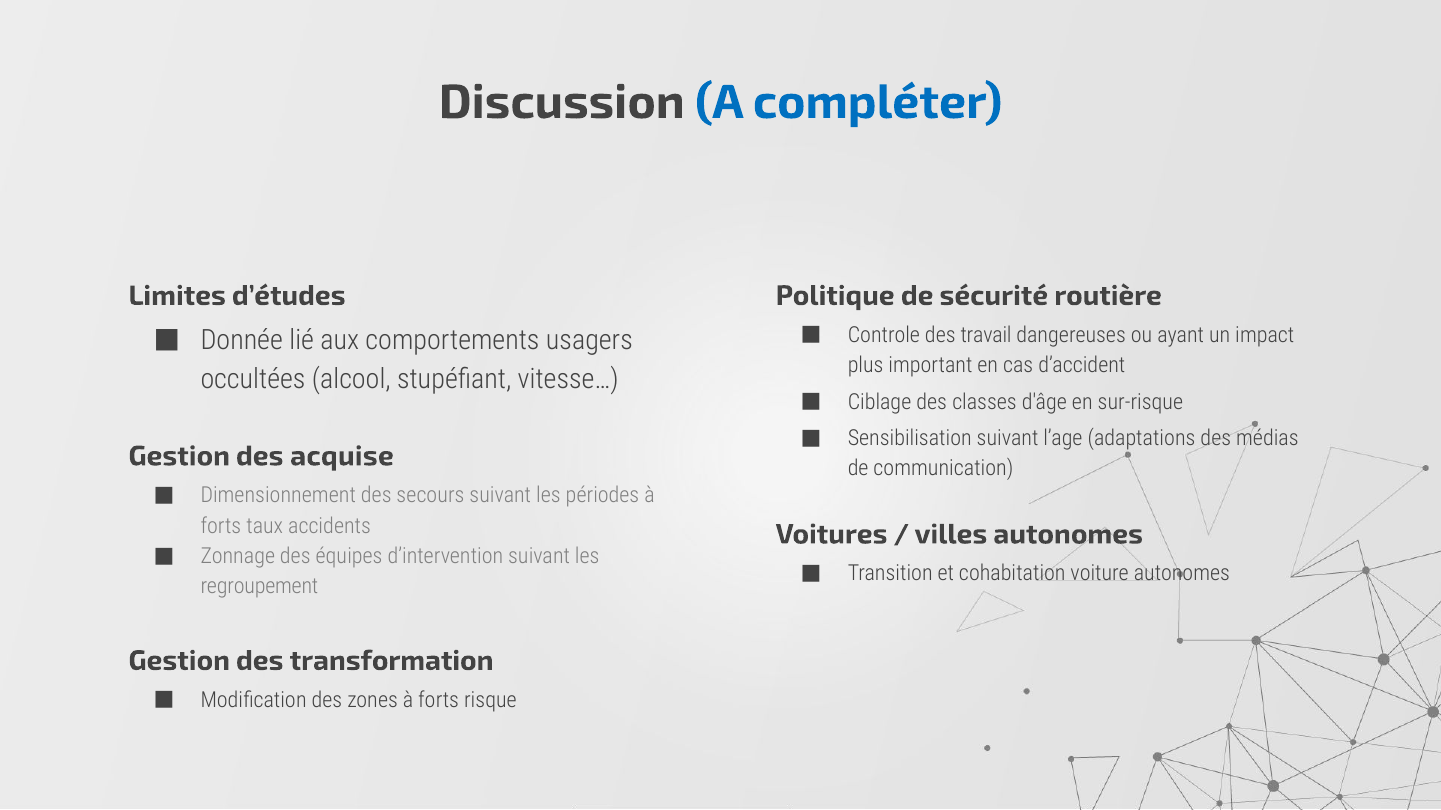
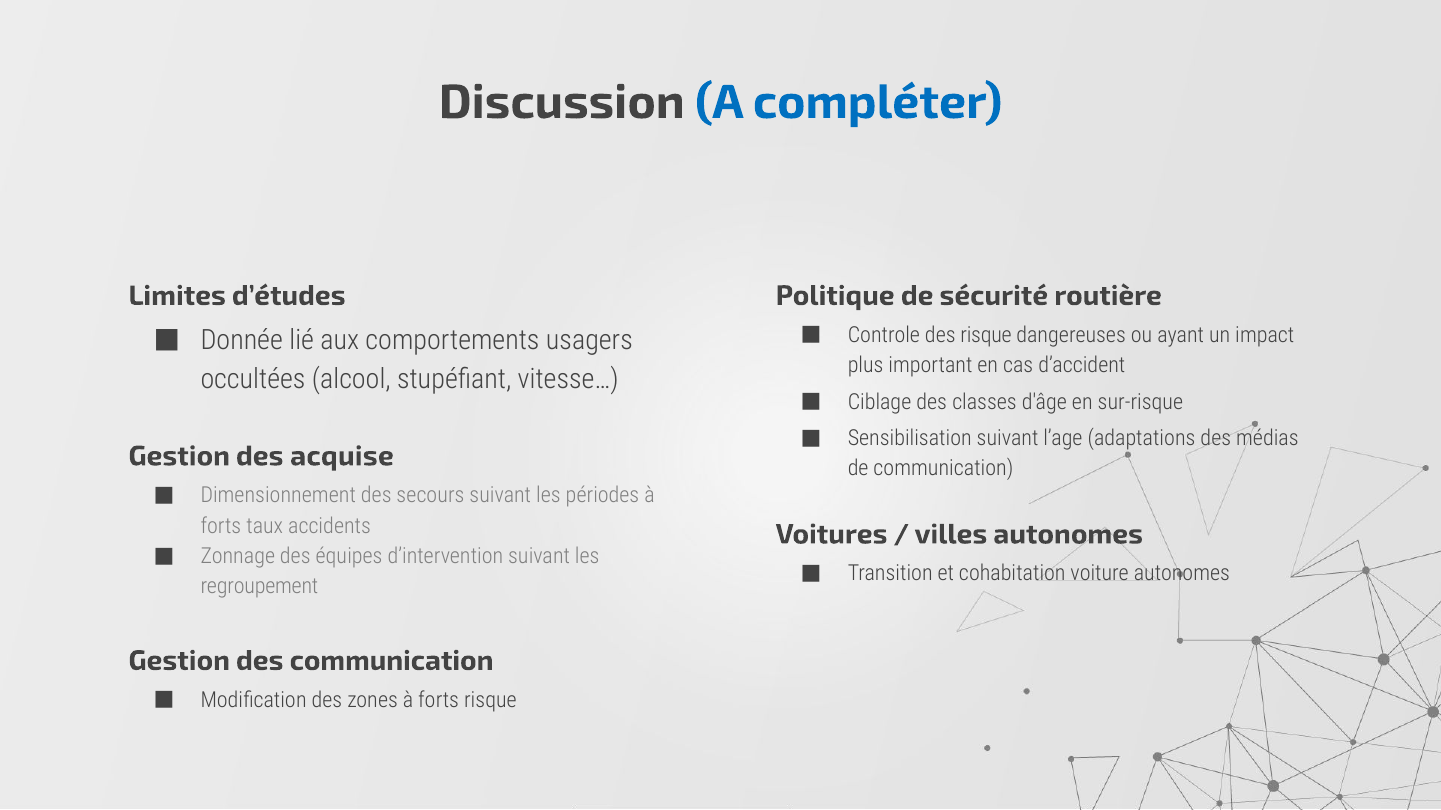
des travail: travail -> risque (986, 335)
des transformation: transformation -> communication (392, 661)
